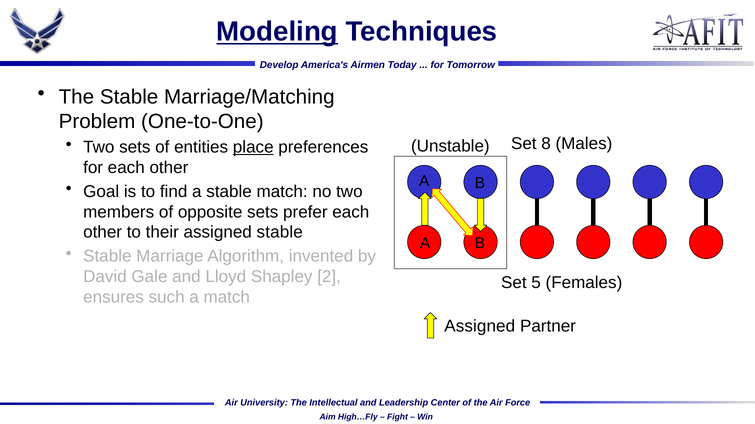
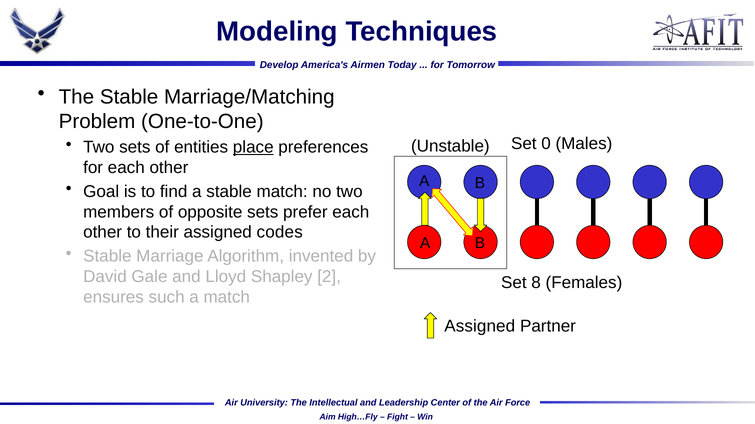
Modeling underline: present -> none (277, 32)
8: 8 -> 0 (546, 144)
assigned stable: stable -> codes (280, 233)
5: 5 -> 8 (536, 283)
